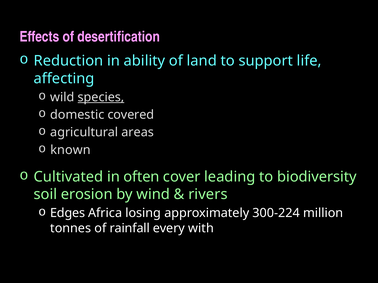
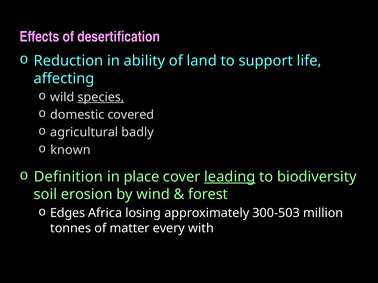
areas: areas -> badly (138, 133)
Cultivated: Cultivated -> Definition (68, 177)
often: often -> place (142, 177)
leading underline: none -> present (230, 177)
rivers: rivers -> forest (208, 195)
300-224: 300-224 -> 300-503 (276, 213)
rainfall: rainfall -> matter (130, 229)
